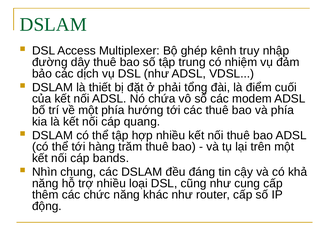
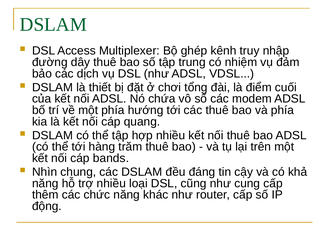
phải: phải -> chơi (170, 87)
